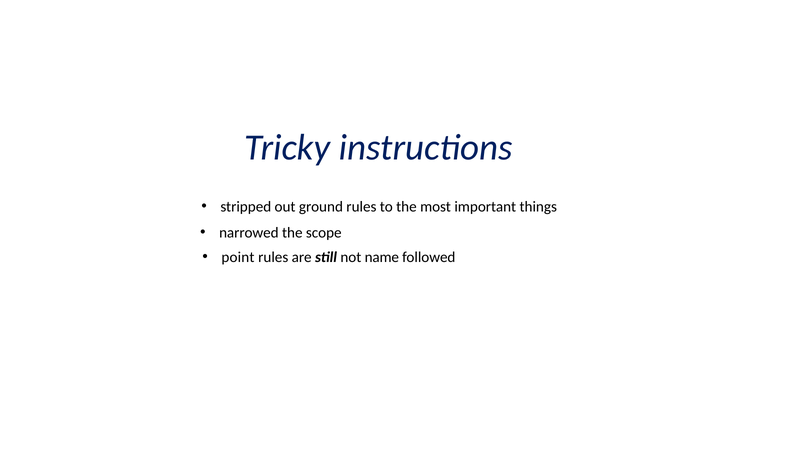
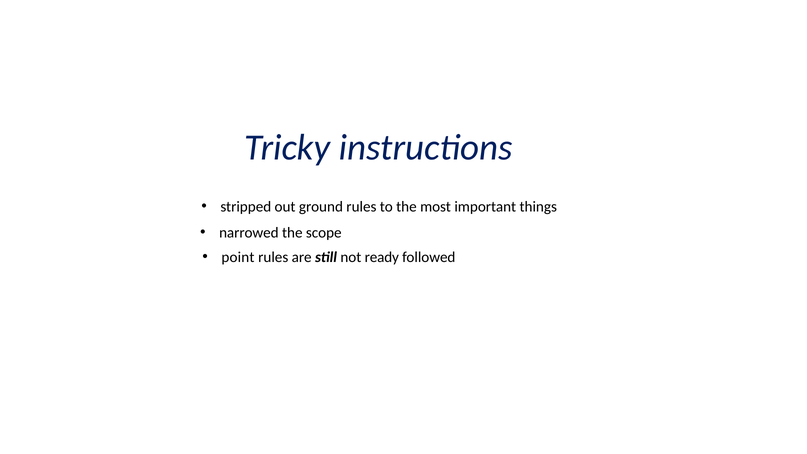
name: name -> ready (382, 257)
